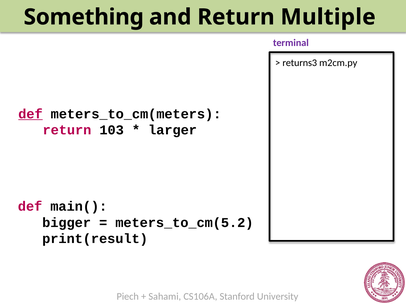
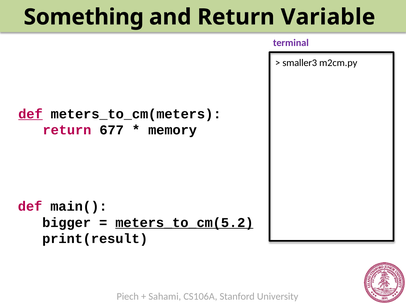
Multiple: Multiple -> Variable (328, 17)
returns3: returns3 -> smaller3 (300, 63)
103: 103 -> 677 (112, 130)
larger: larger -> memory (173, 130)
meters_to_cm(5.2 underline: none -> present (184, 223)
